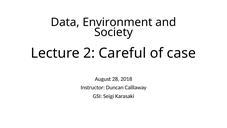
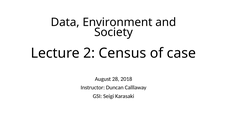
Careful: Careful -> Census (122, 53)
